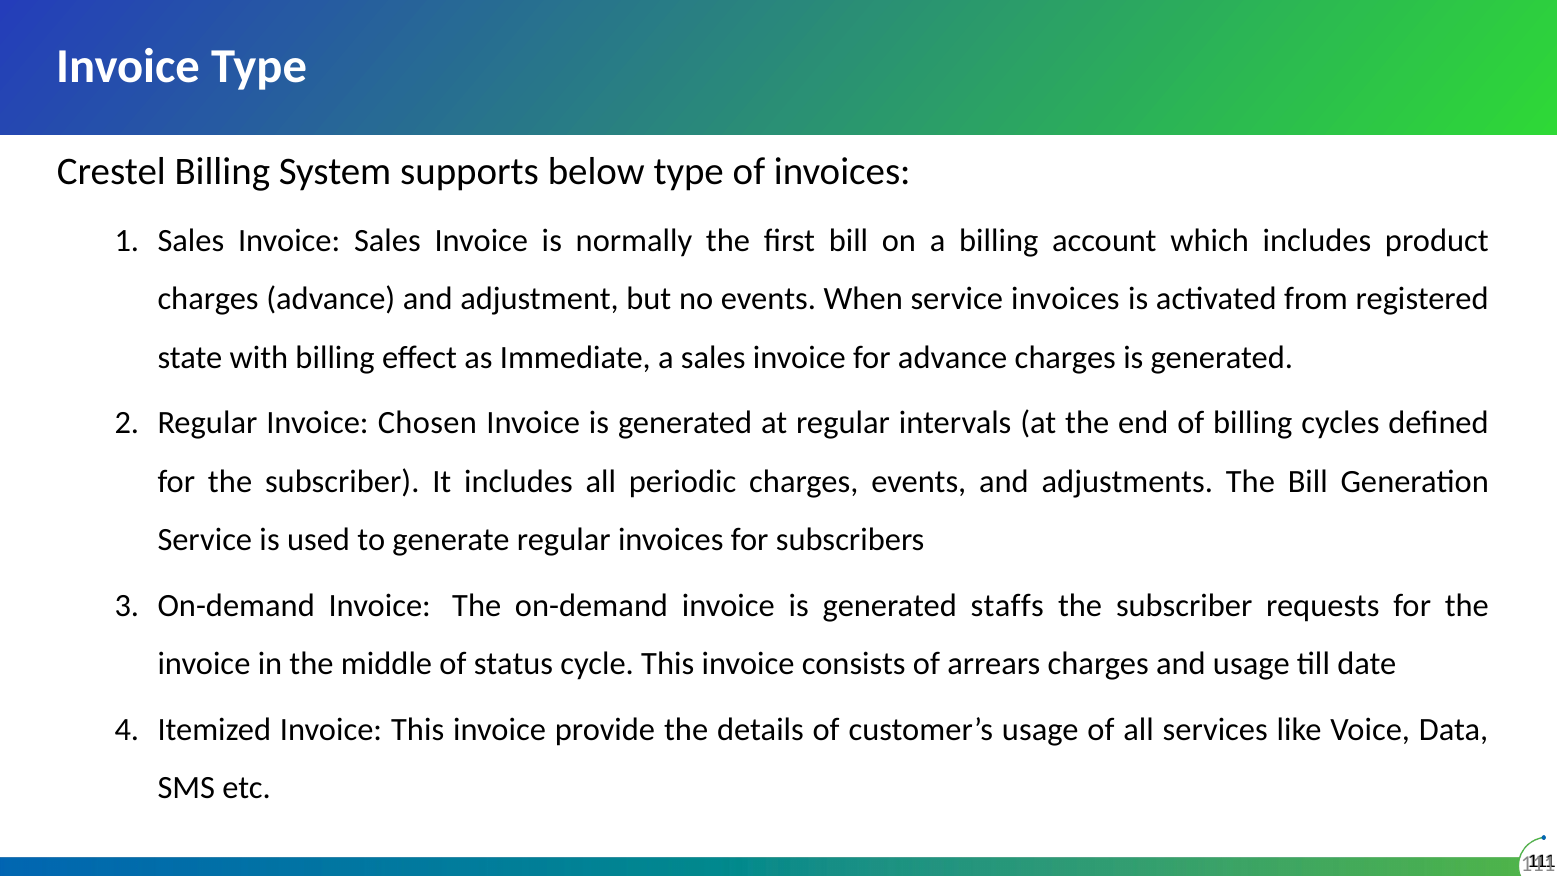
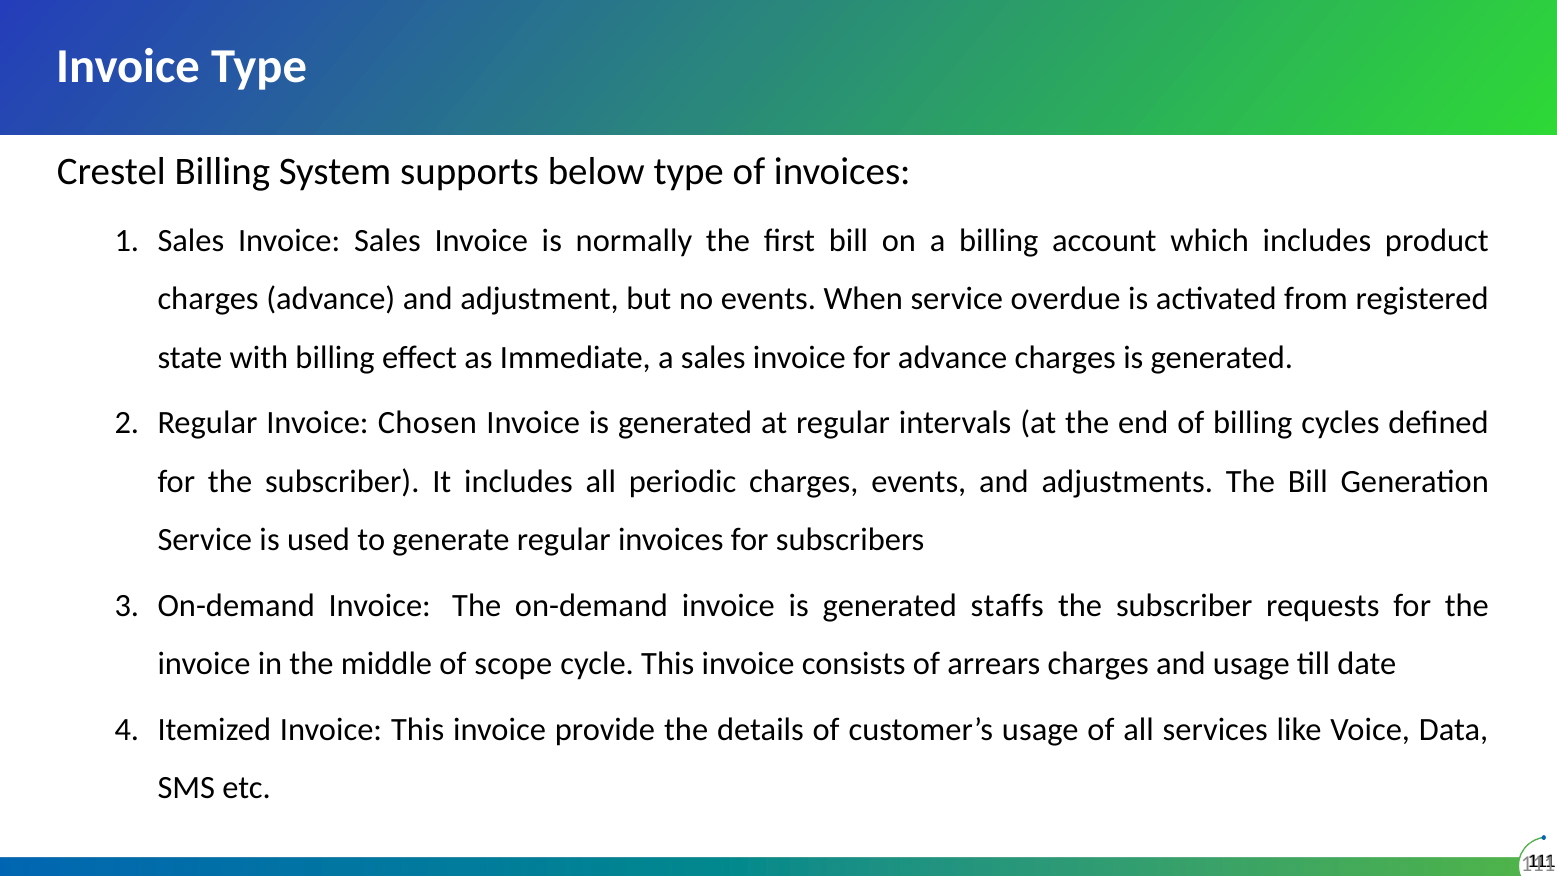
service invoices: invoices -> overdue (1066, 299)
status: status -> scope (513, 664)
